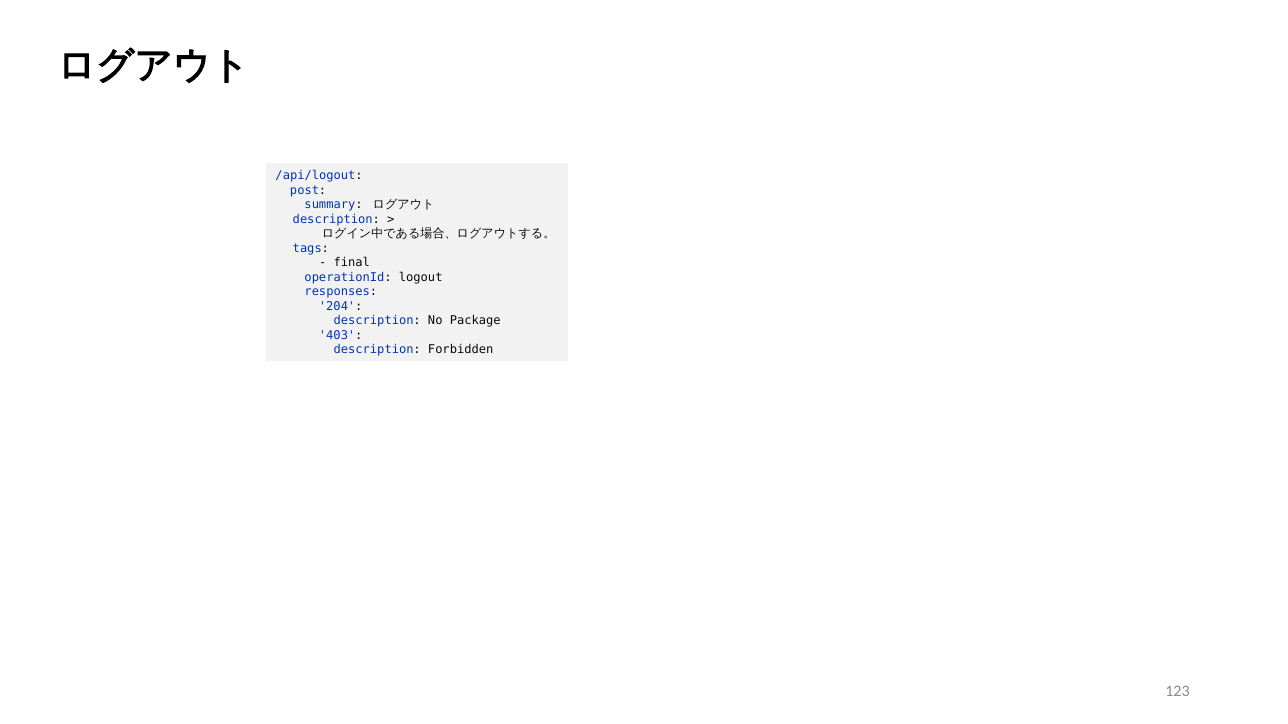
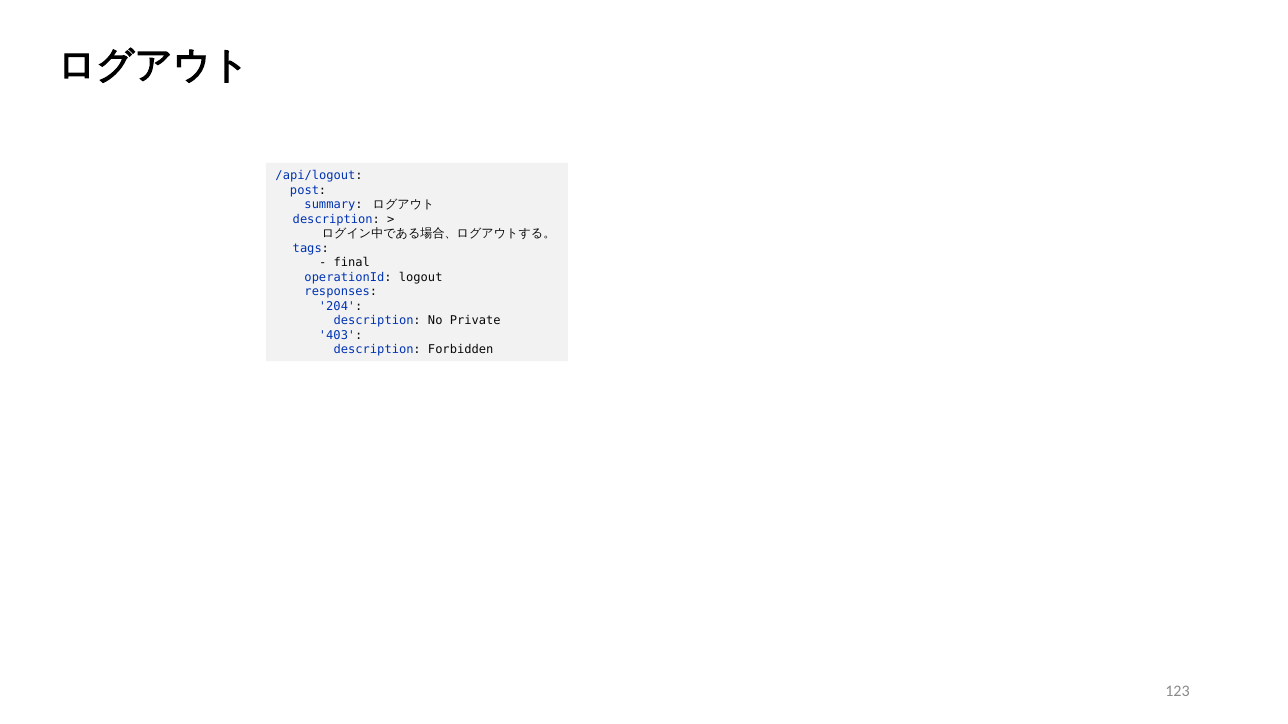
Package: Package -> Private (475, 321)
